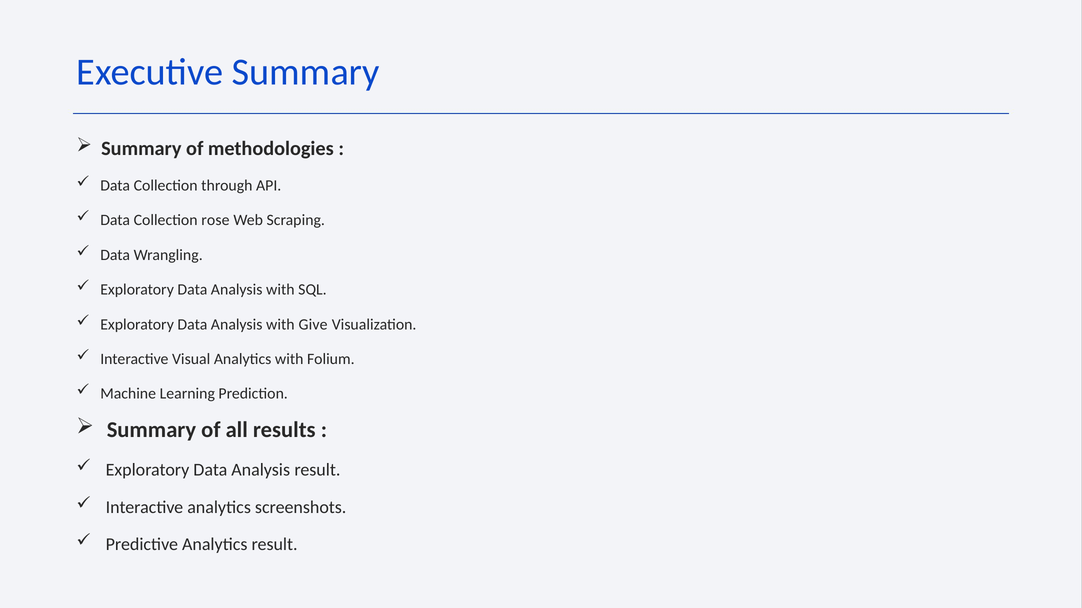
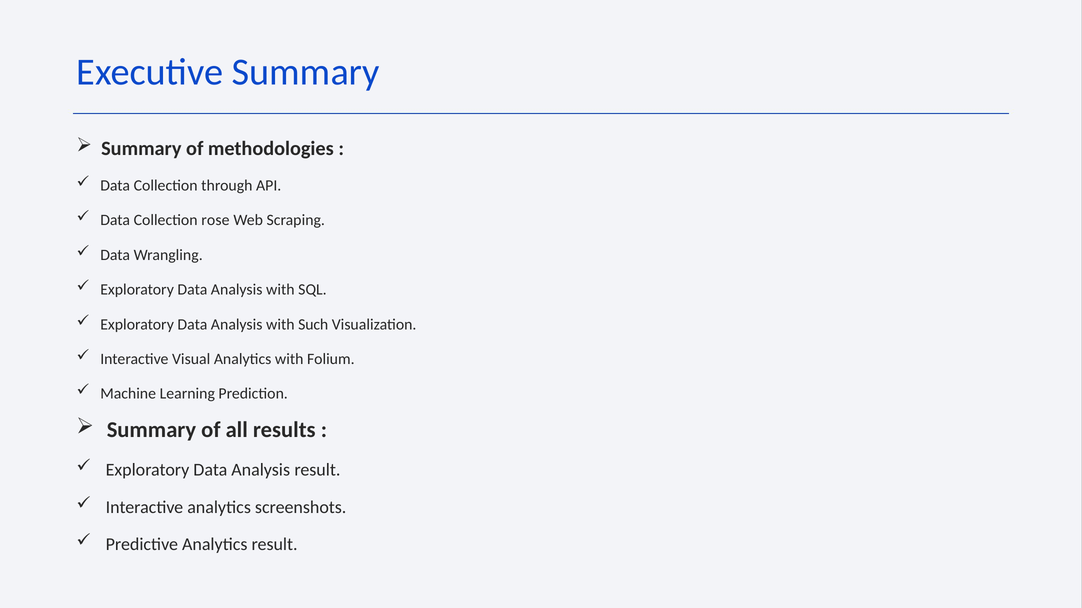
Give: Give -> Such (313, 325)
